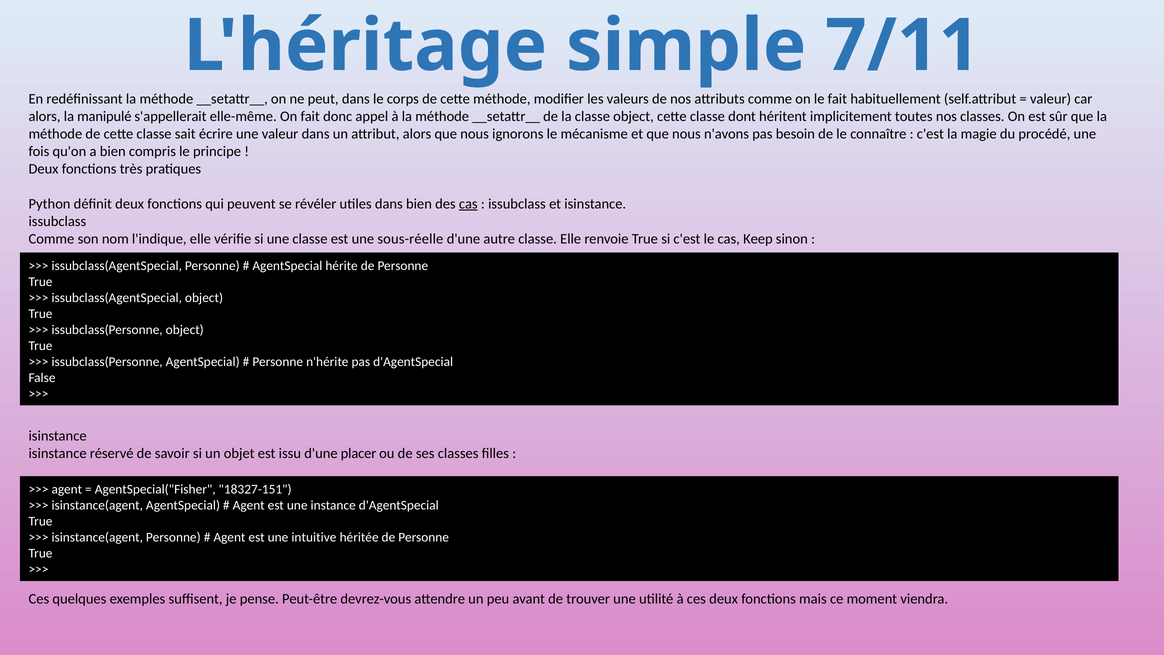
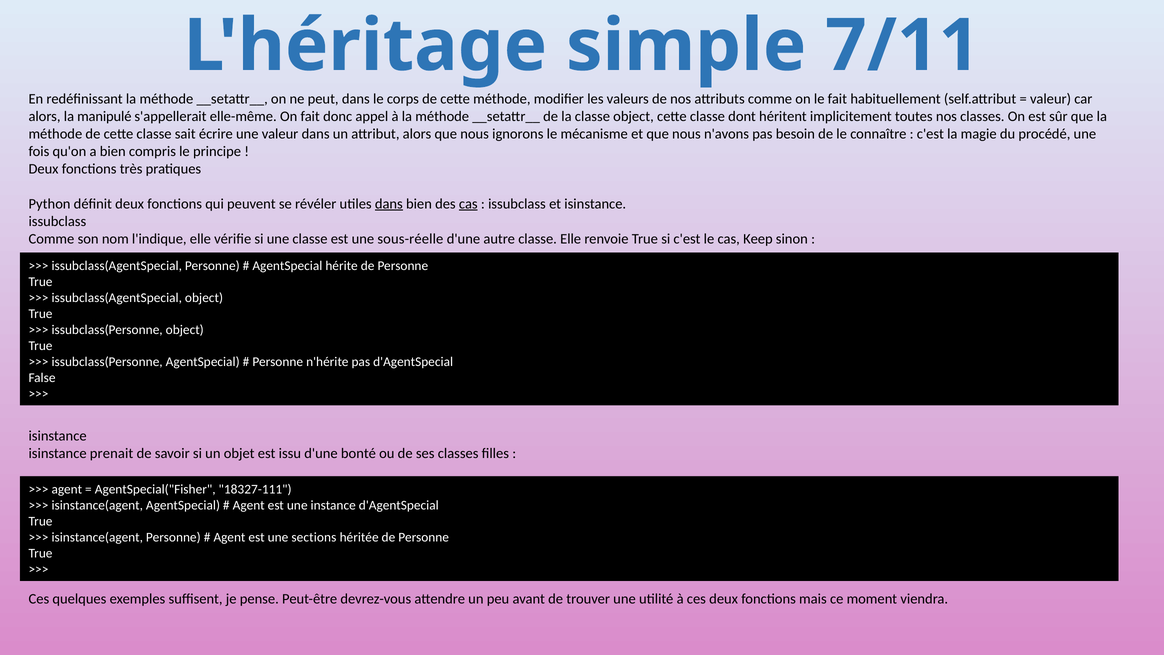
dans underline: none -> present (389, 204)
réservé: réservé -> prenait (112, 453)
placer: placer -> bonté (358, 453)
18327-151: 18327-151 -> 18327-111 (255, 489)
intuitive: intuitive -> sections (314, 537)
